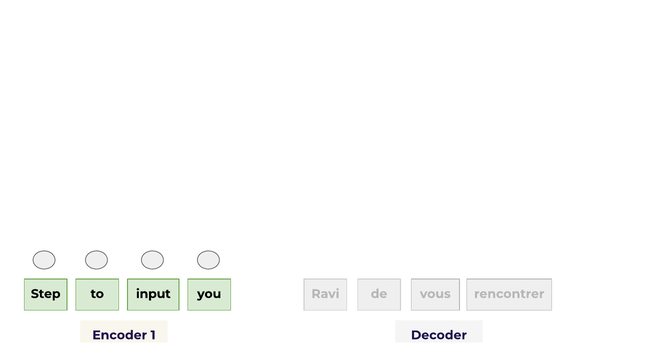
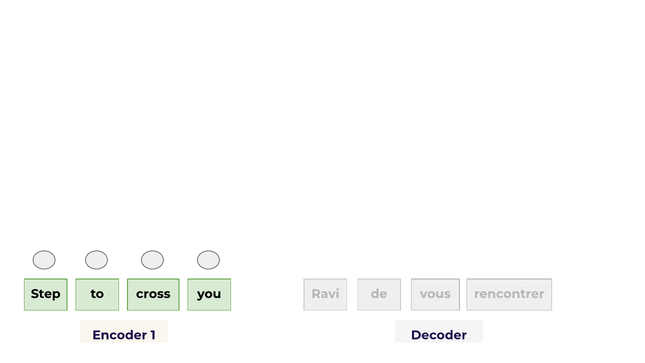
input: input -> cross (153, 294)
